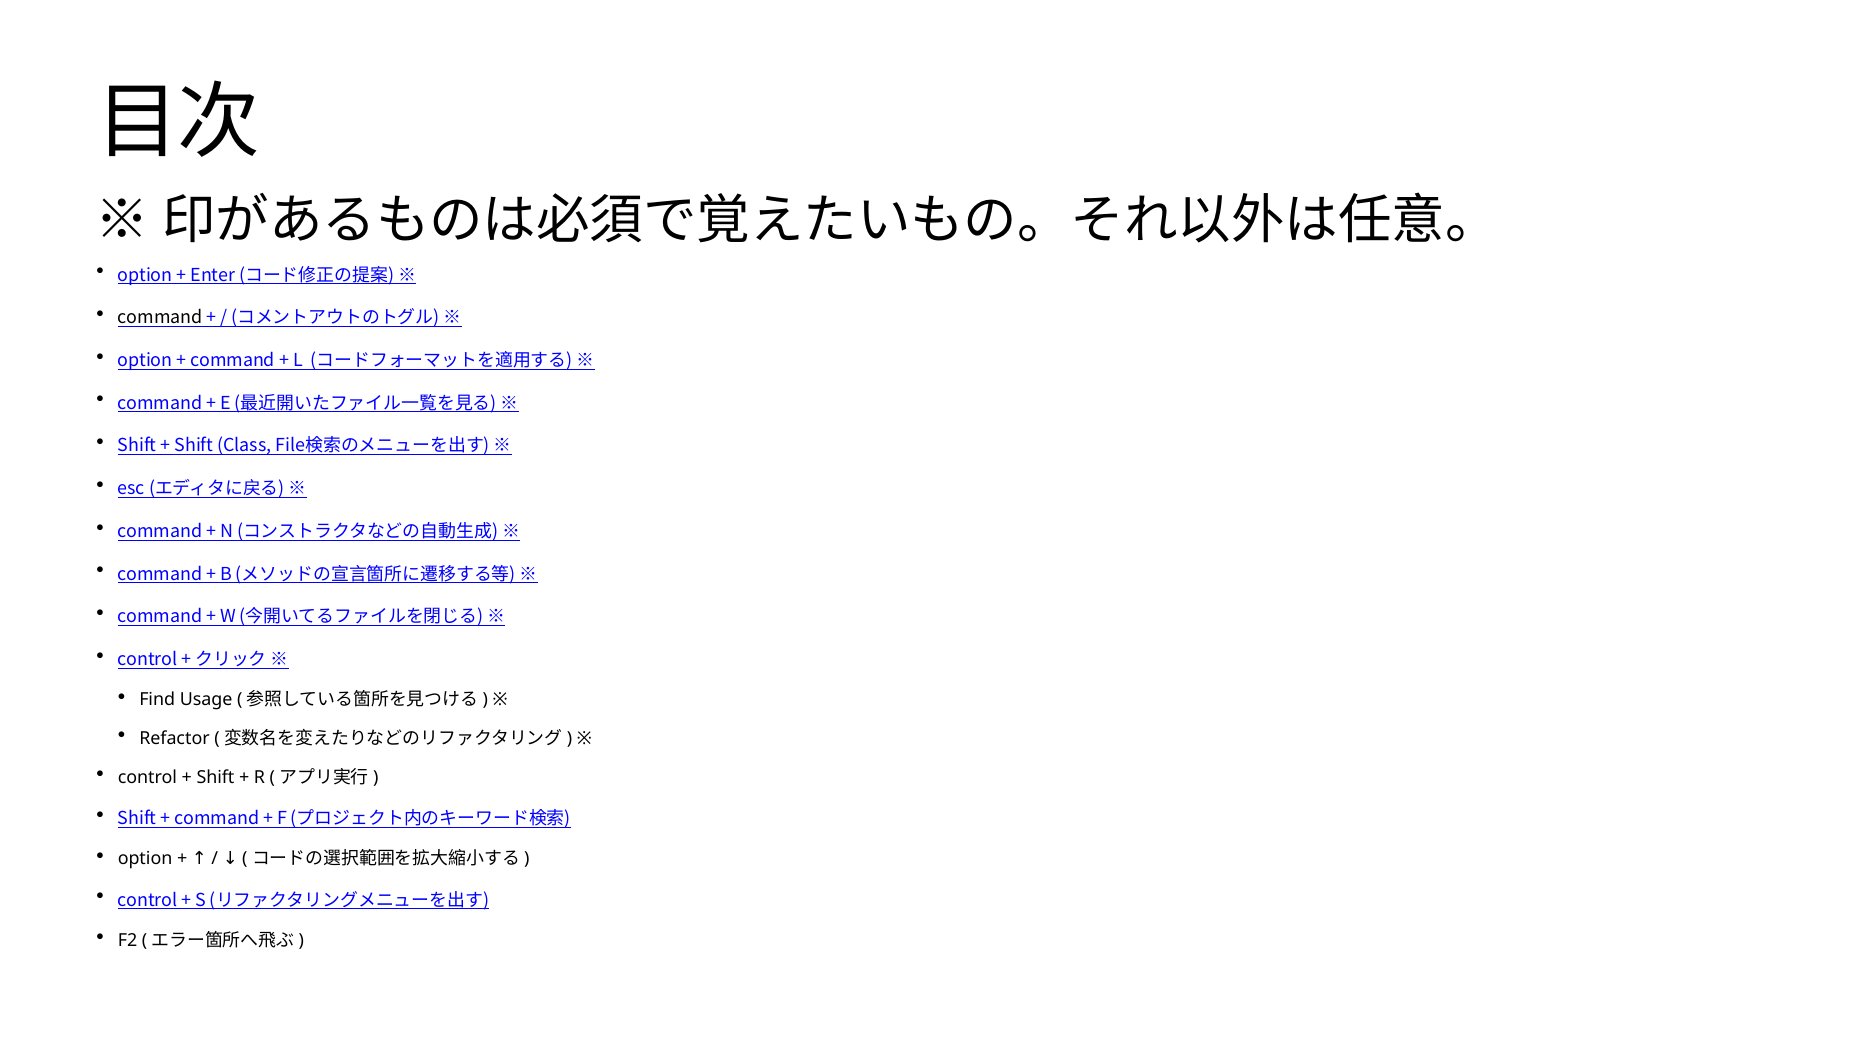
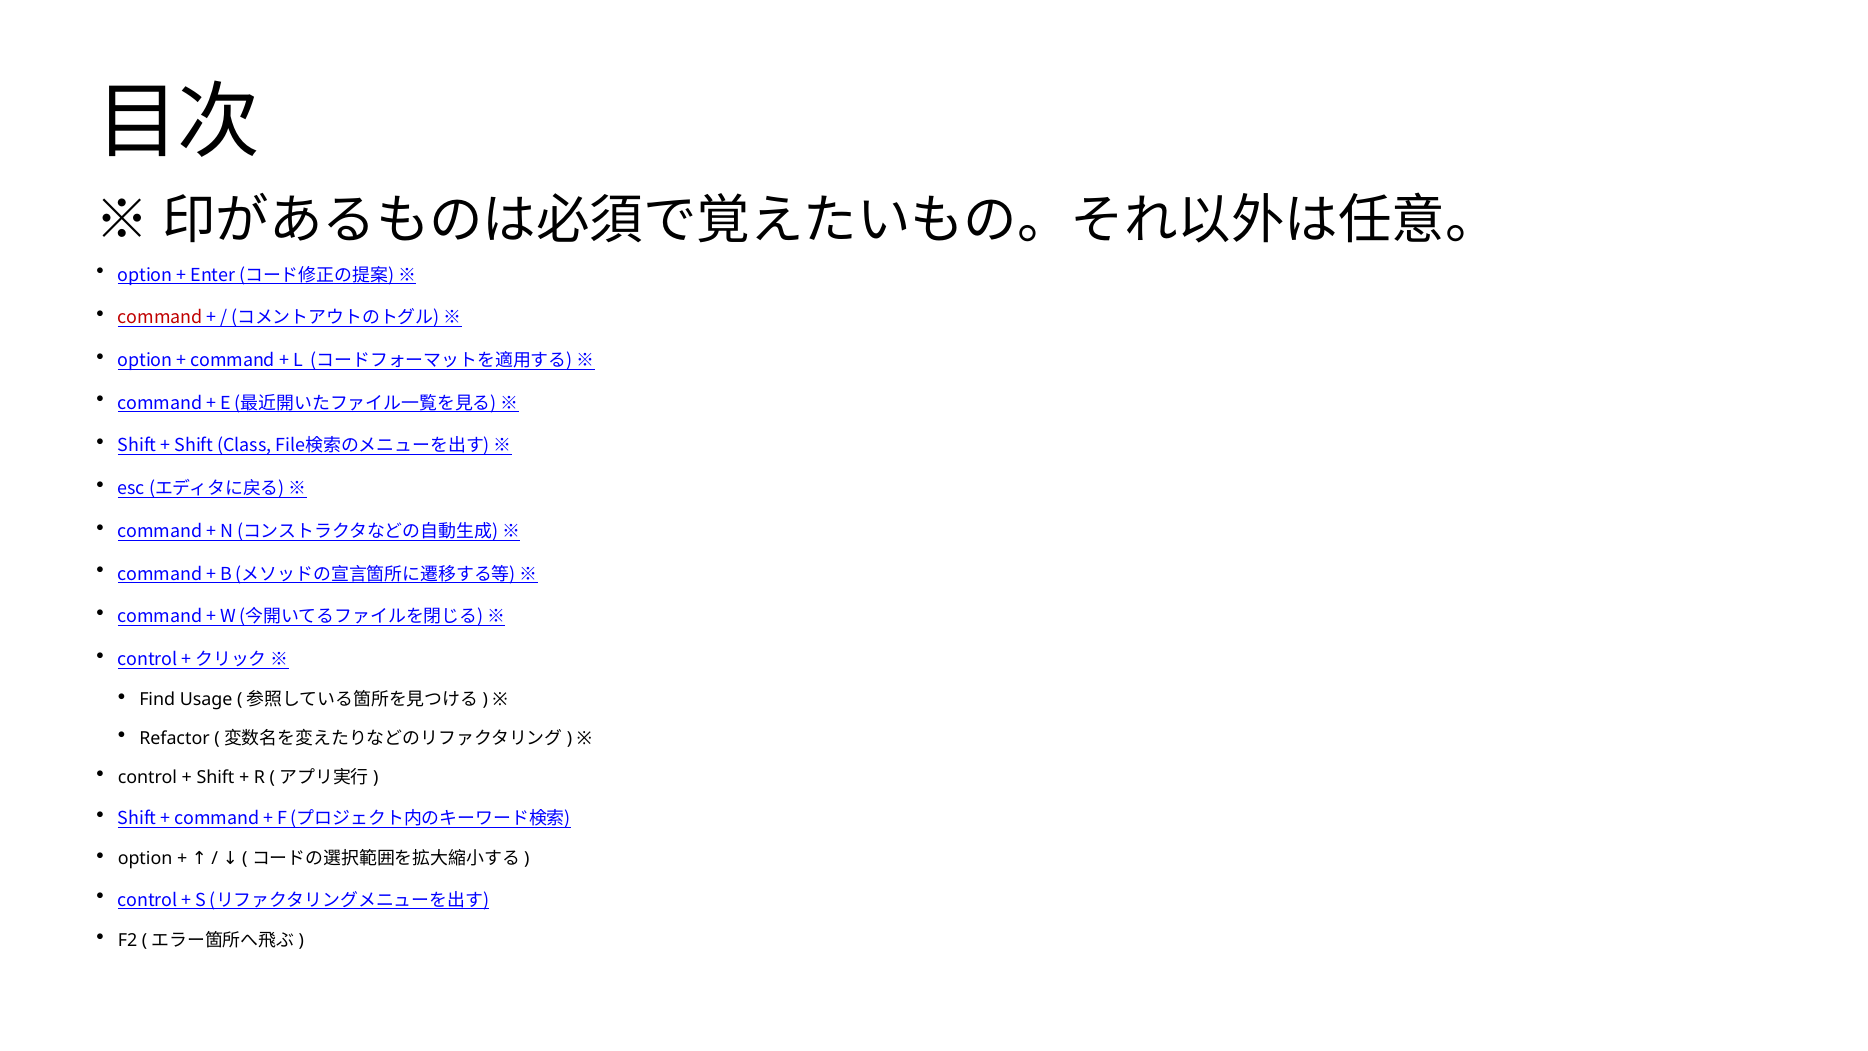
command colour: black -> red (160, 318)
